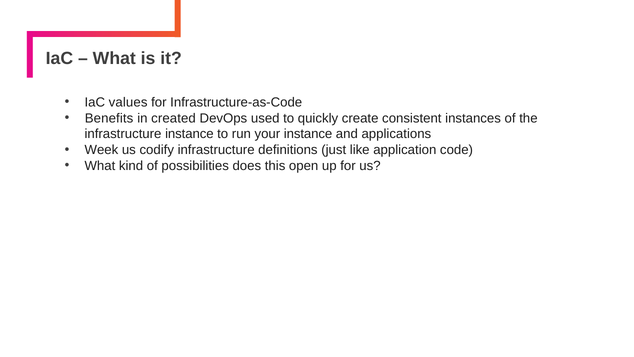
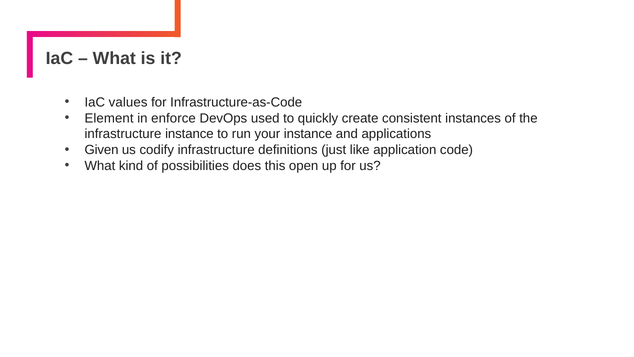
Benefits: Benefits -> Element (109, 118)
created: created -> enforce (174, 118)
Week: Week -> Given (101, 150)
